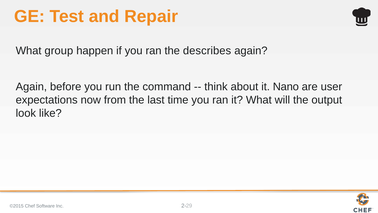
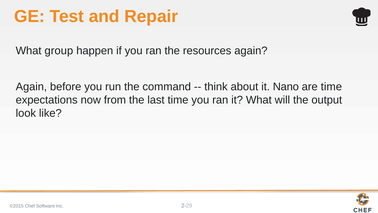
describes: describes -> resources (207, 51)
are user: user -> time (331, 86)
